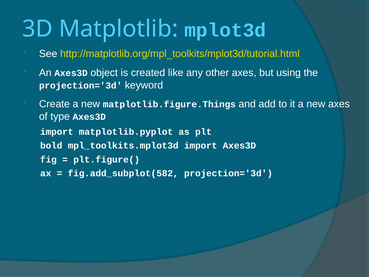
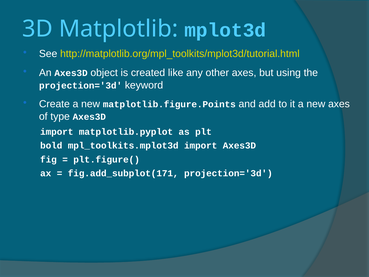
matplotlib.figure.Things: matplotlib.figure.Things -> matplotlib.figure.Points (169, 104)
fig.add_subplot(582: fig.add_subplot(582 -> fig.add_subplot(171 (123, 173)
